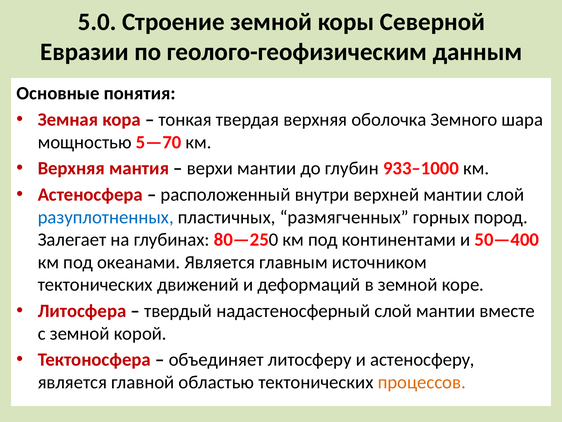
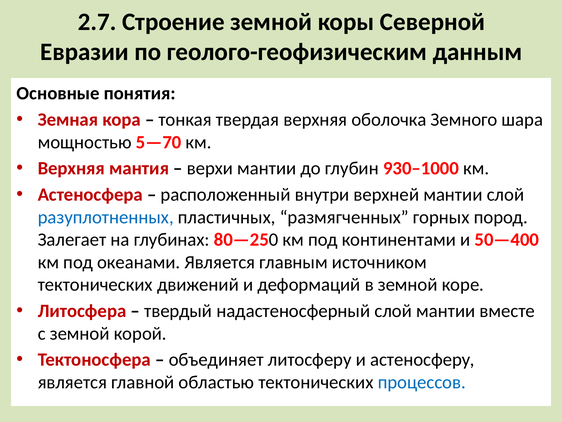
5.0: 5.0 -> 2.7 (97, 22)
933–1000: 933–1000 -> 930–1000 (421, 168)
процессов colour: orange -> blue (422, 382)
